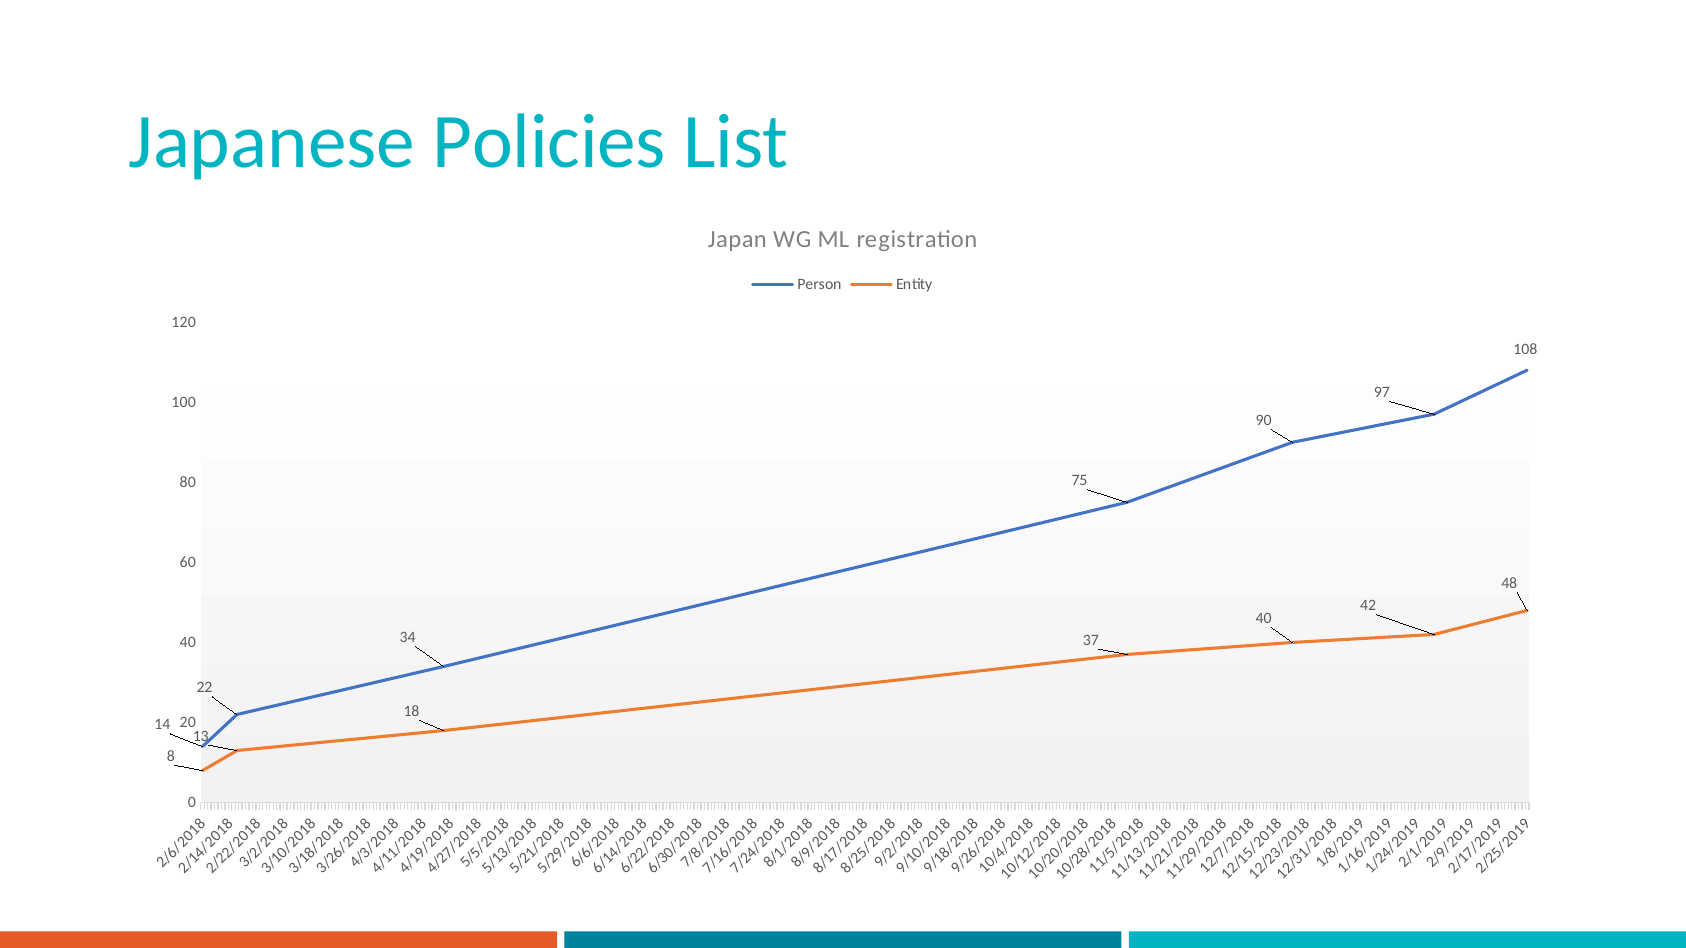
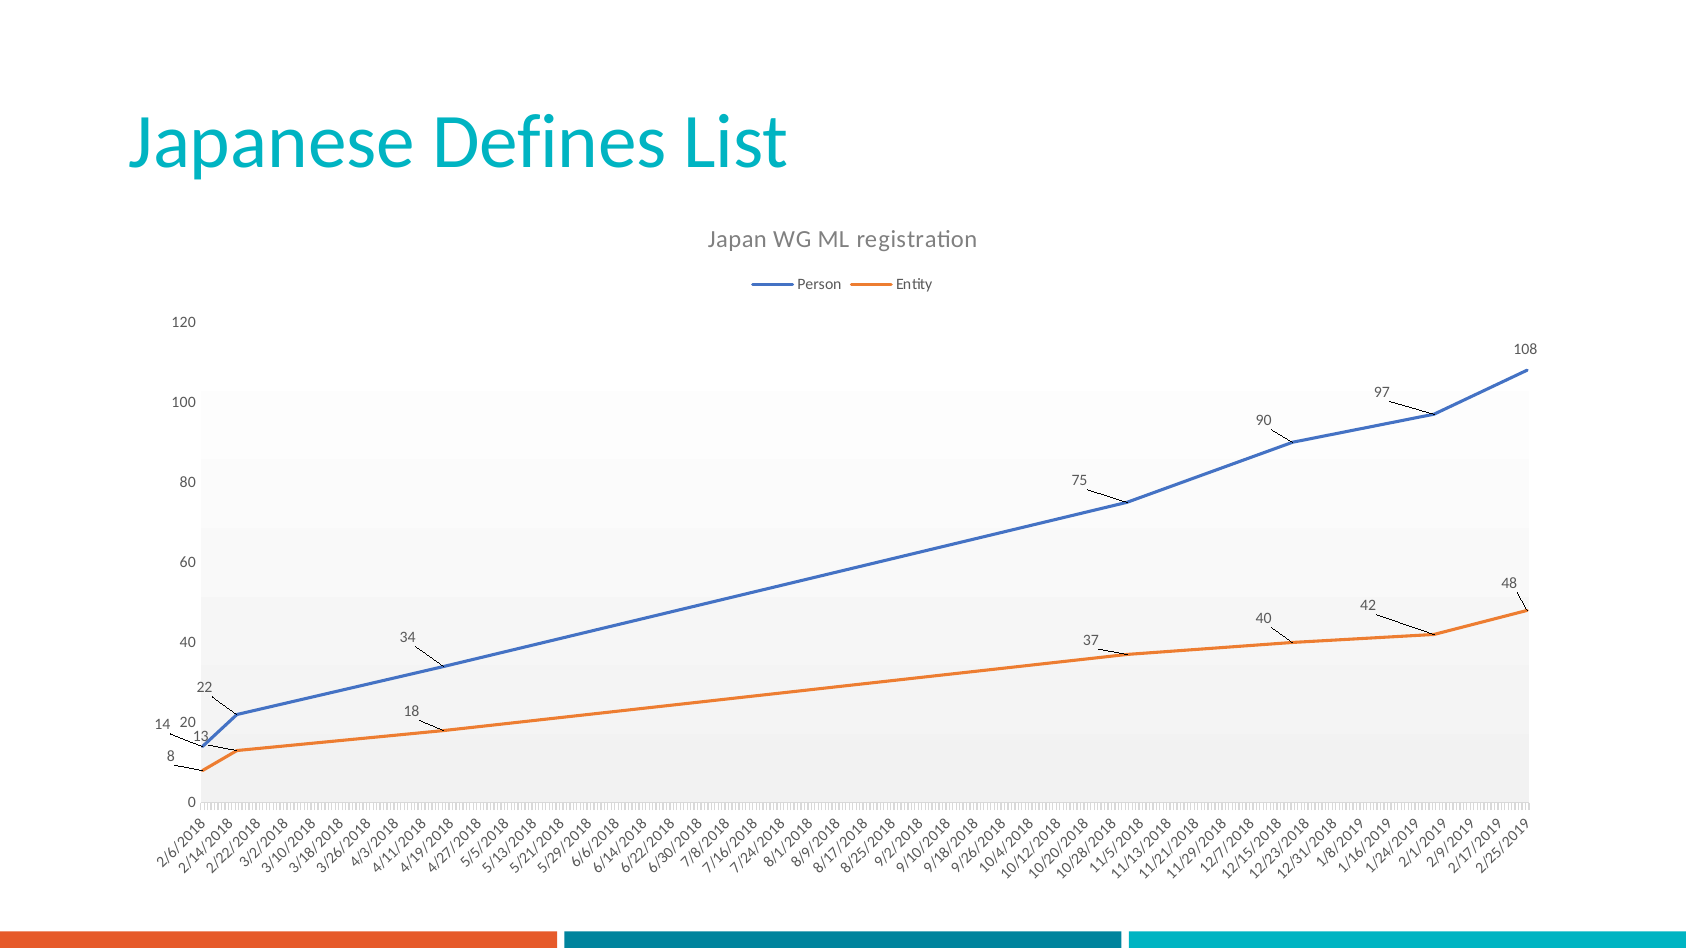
Policies: Policies -> Defines (549, 142)
